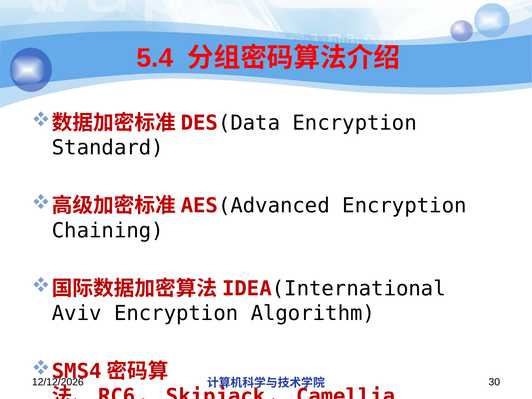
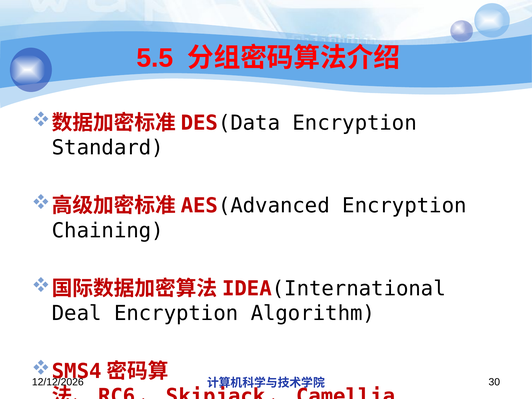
5.4: 5.4 -> 5.5 (155, 58)
Aviv: Aviv -> Deal (77, 313)
